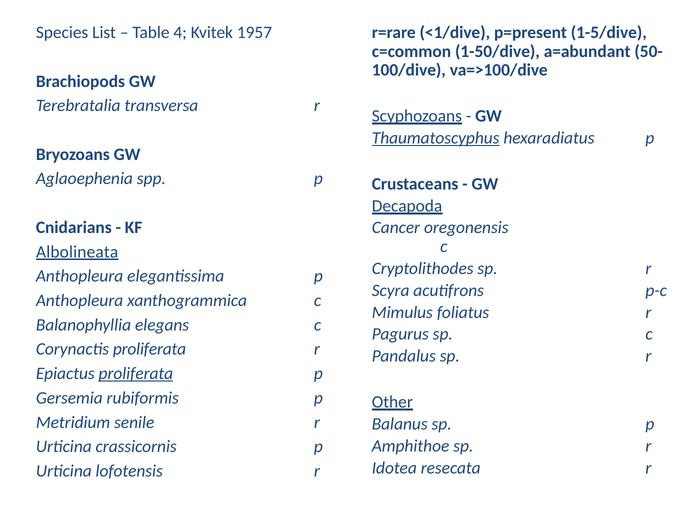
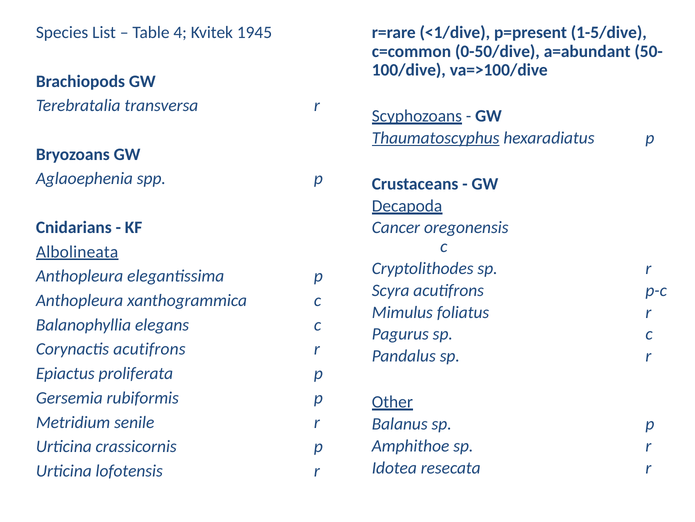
1957: 1957 -> 1945 (254, 32)
1-50/dive: 1-50/dive -> 0-50/dive (497, 51)
Corynactis proliferata: proliferata -> acutifrons (149, 349)
proliferata underline: present -> none (136, 373)
